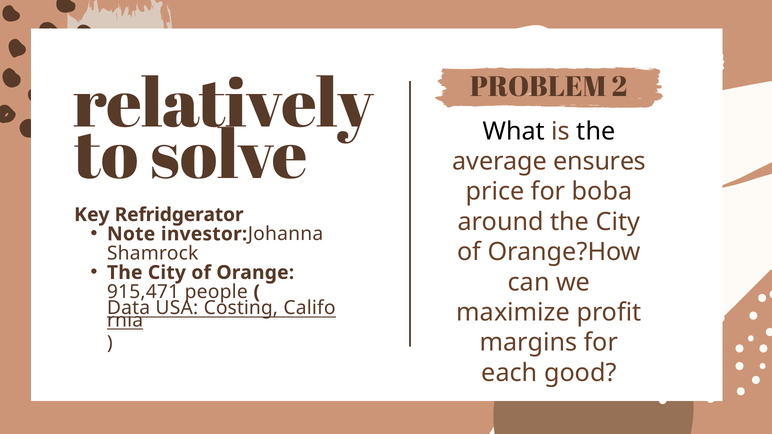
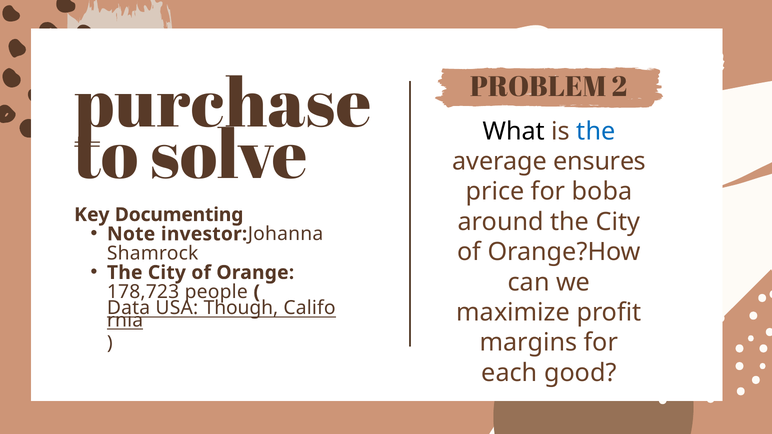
relatively: relatively -> purchase (223, 105)
the colour: black -> blue (596, 131)
Refridgerator: Refridgerator -> Documenting (179, 215)
915,471: 915,471 -> 178,723 (143, 292)
Costing: Costing -> Though (241, 308)
